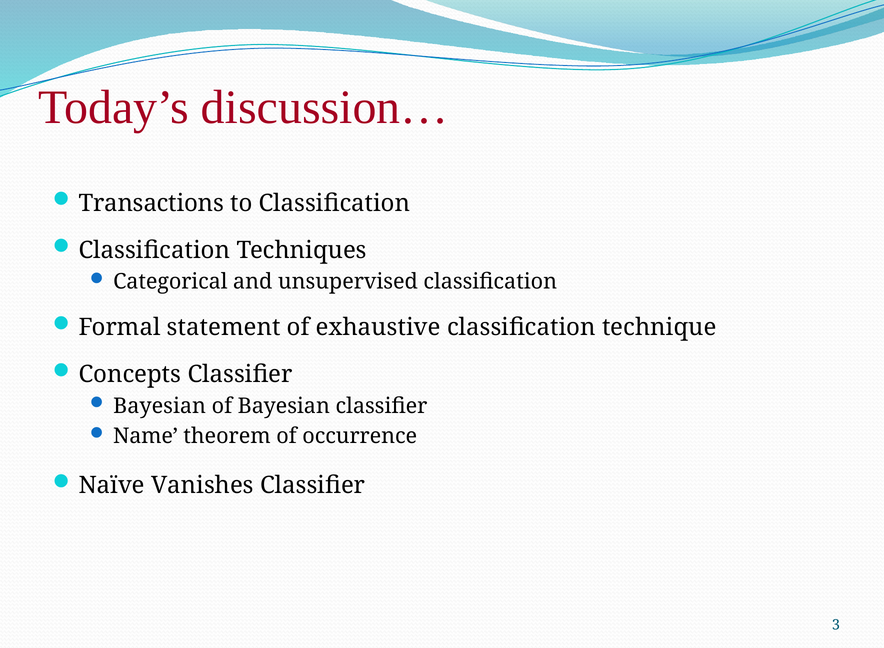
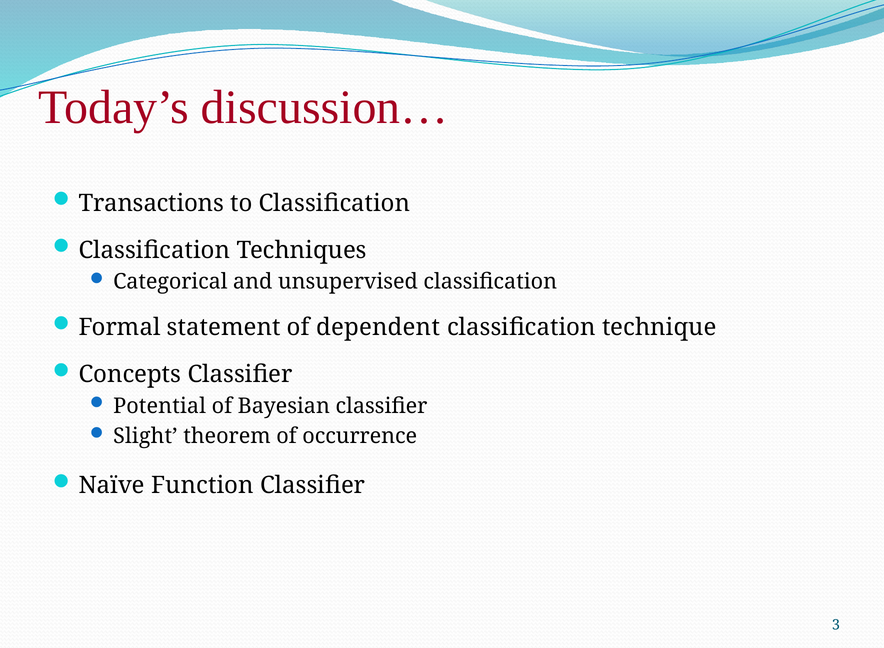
exhaustive: exhaustive -> dependent (378, 327)
Bayesian: Bayesian -> Potential (160, 406)
Name: Name -> Slight (145, 436)
Vanishes: Vanishes -> Function (202, 485)
